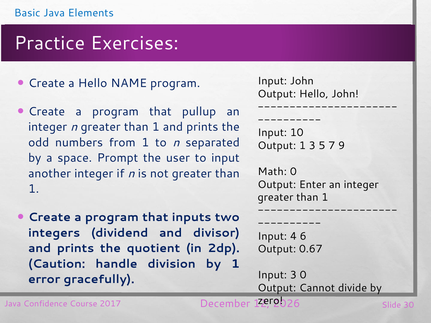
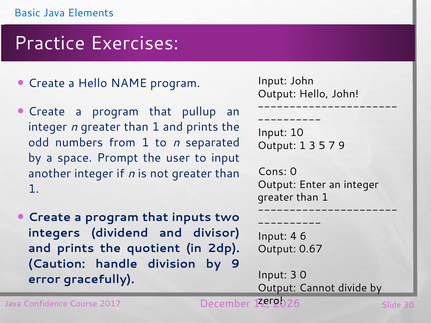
Math: Math -> Cons (272, 172)
by 1: 1 -> 9 (235, 264)
